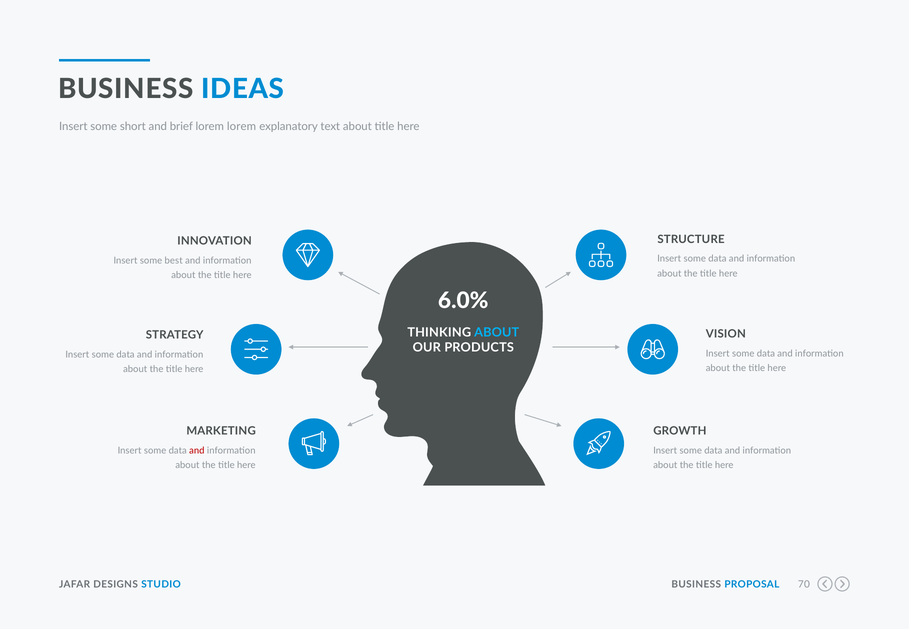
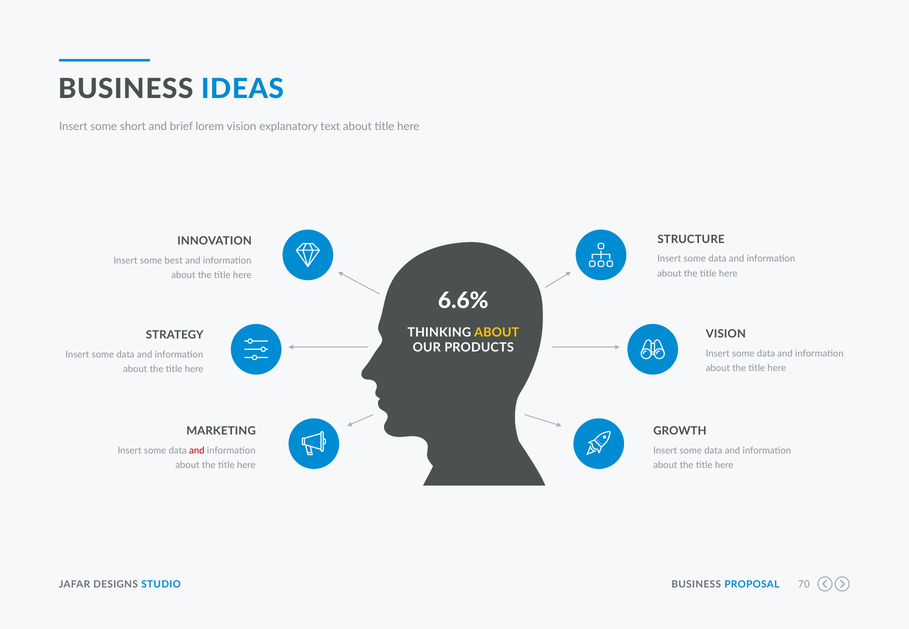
lorem lorem: lorem -> vision (242, 126)
6.0%: 6.0% -> 6.6% (463, 301)
ABOUT colour: light blue -> yellow (497, 333)
